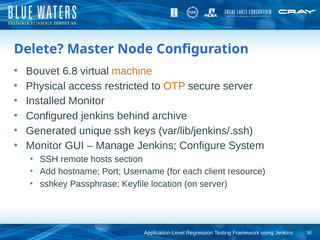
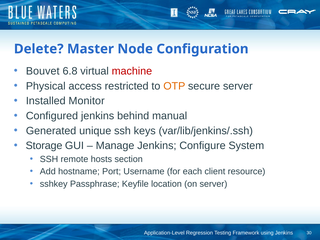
machine colour: orange -> red (132, 71)
archive: archive -> manual (170, 116)
Monitor: Monitor -> Storage (44, 146)
